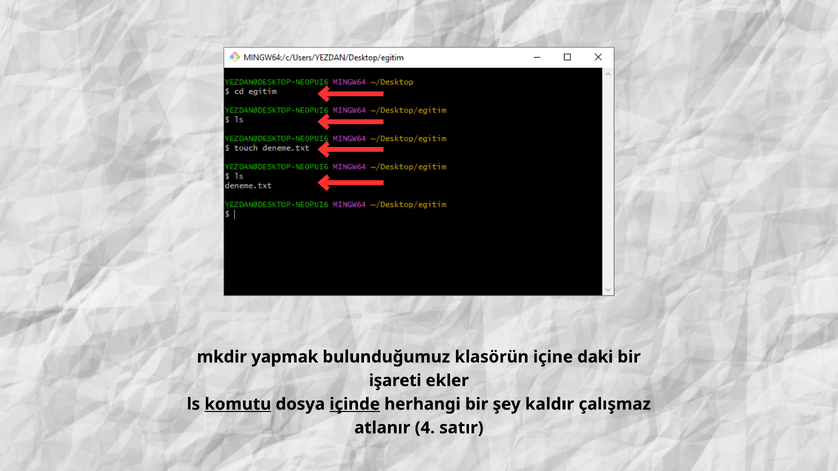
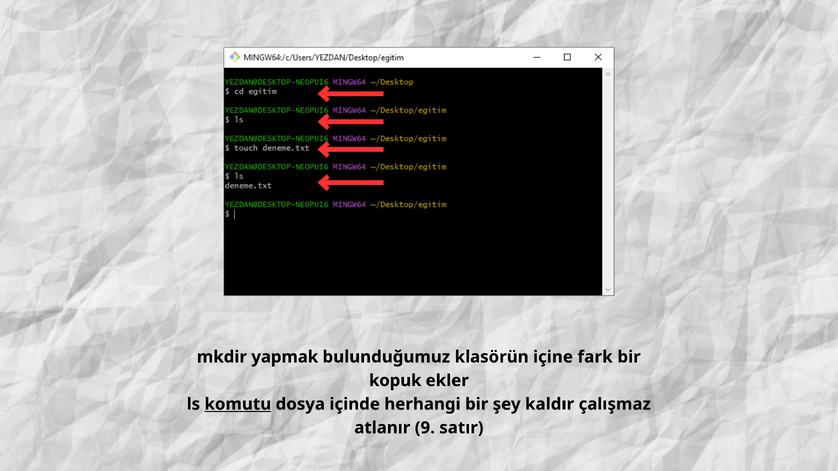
daki: daki -> fark (595, 357)
işareti: işareti -> kopuk (395, 381)
içinde underline: present -> none (355, 404)
4: 4 -> 9 (425, 428)
